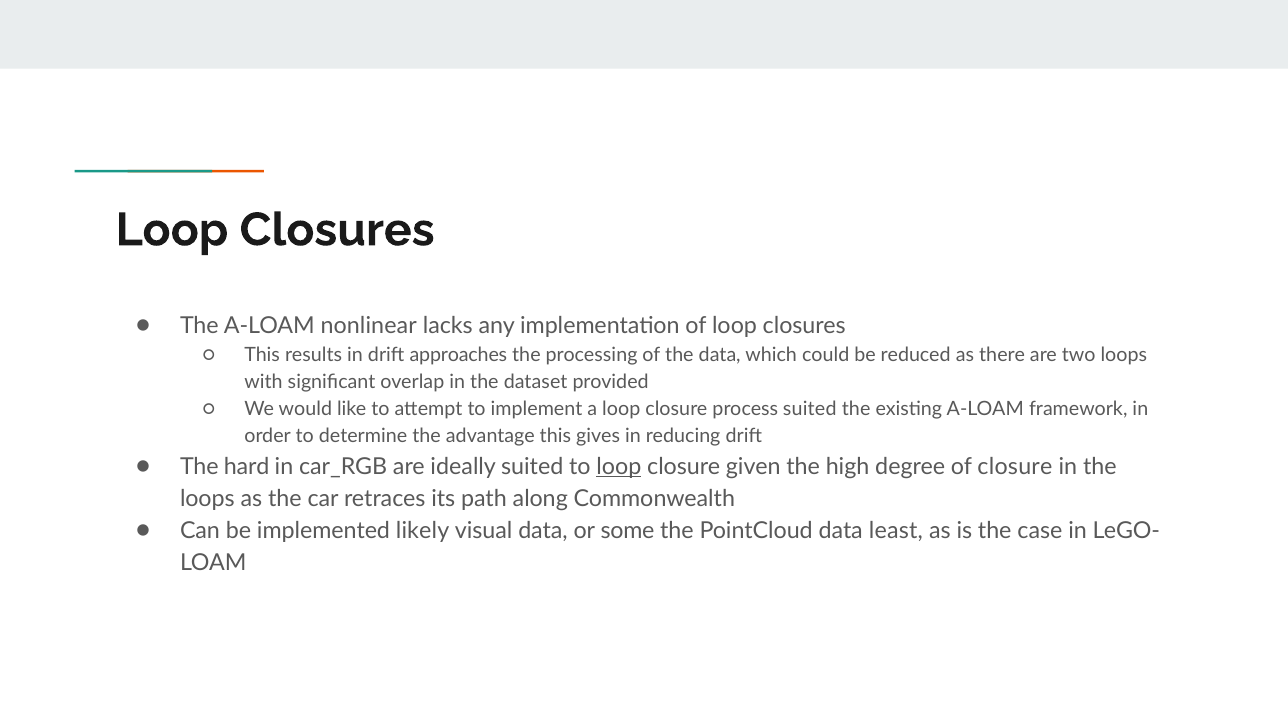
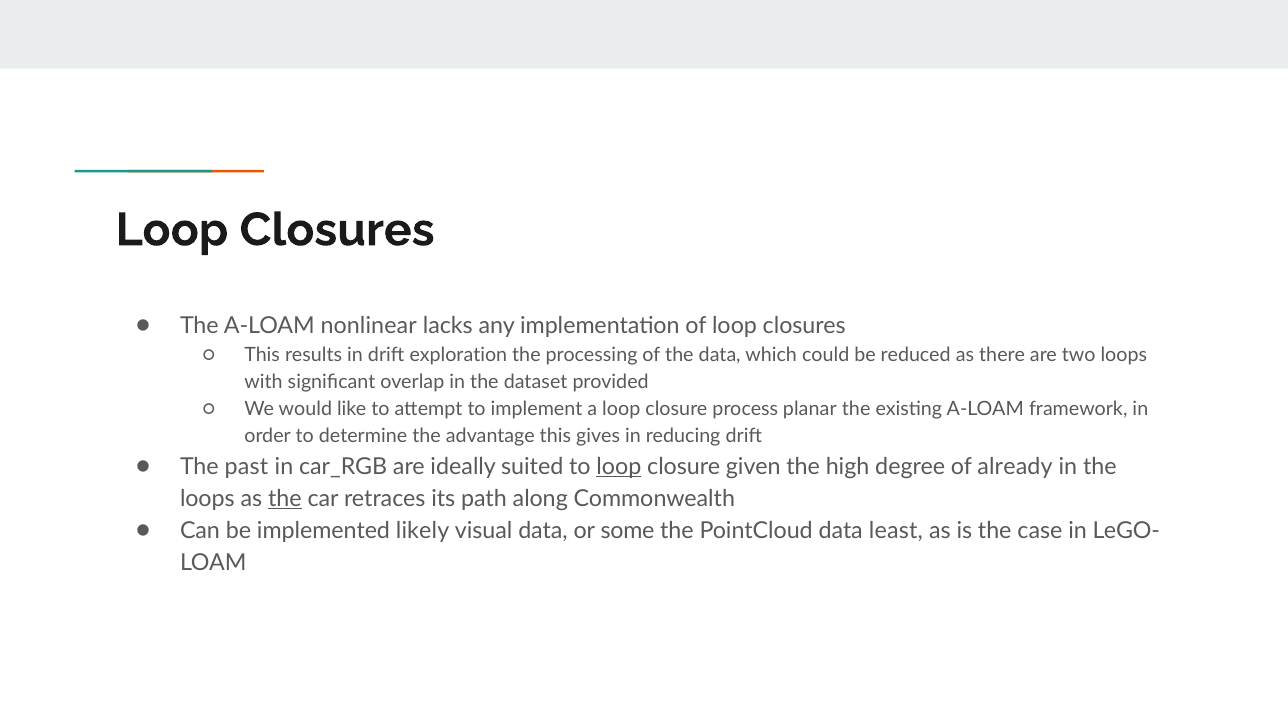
approaches: approaches -> exploration (458, 355)
process suited: suited -> planar (810, 409)
hard: hard -> past (246, 466)
of closure: closure -> already (1015, 466)
the underline: none -> present (285, 498)
